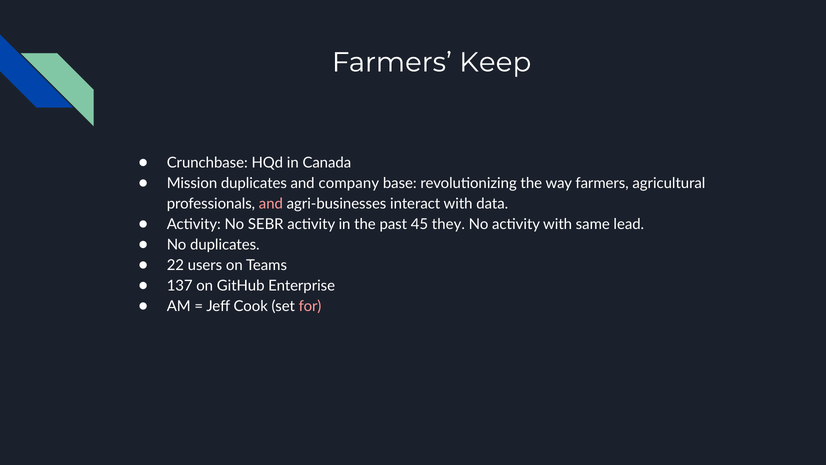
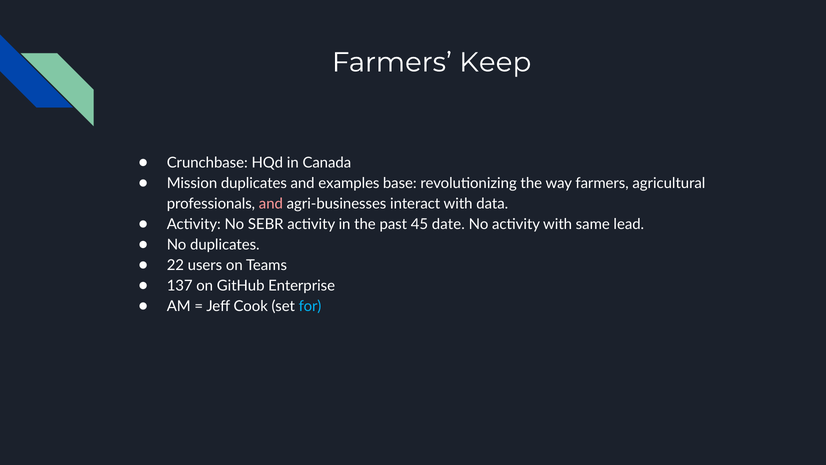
company: company -> examples (349, 183)
they: they -> date (448, 224)
for colour: pink -> light blue (310, 306)
